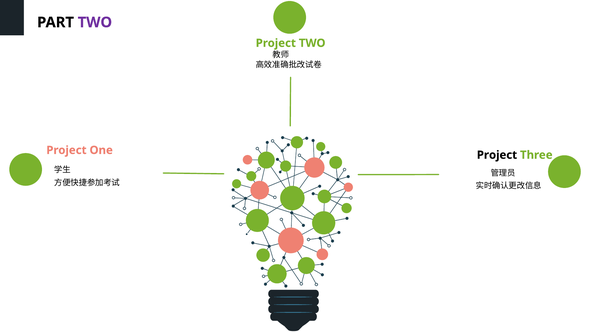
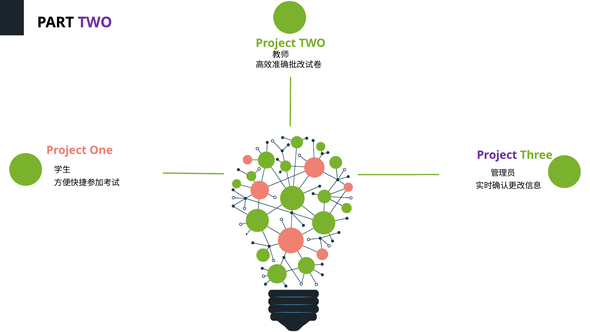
Project colour: black -> purple (497, 155)
